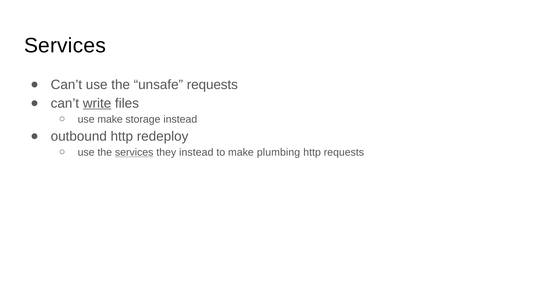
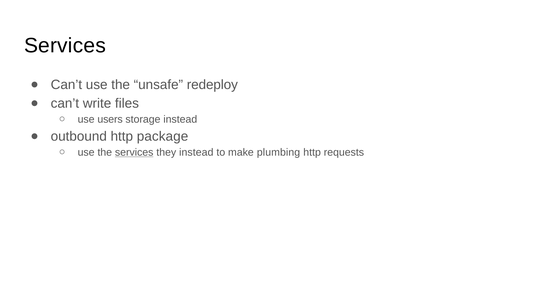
unsafe requests: requests -> redeploy (212, 85)
write underline: present -> none (97, 103)
use make: make -> users (110, 119)
redeploy: redeploy -> package (163, 136)
